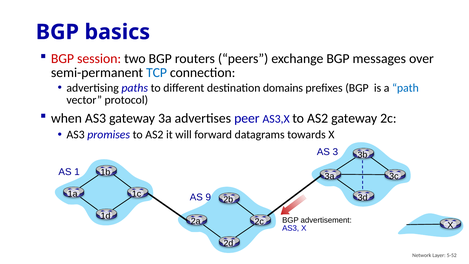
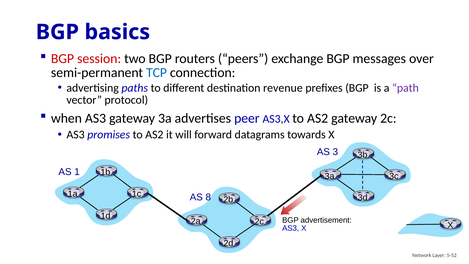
domains: domains -> revenue (283, 88)
path colour: blue -> purple (405, 88)
9: 9 -> 8 (208, 197)
